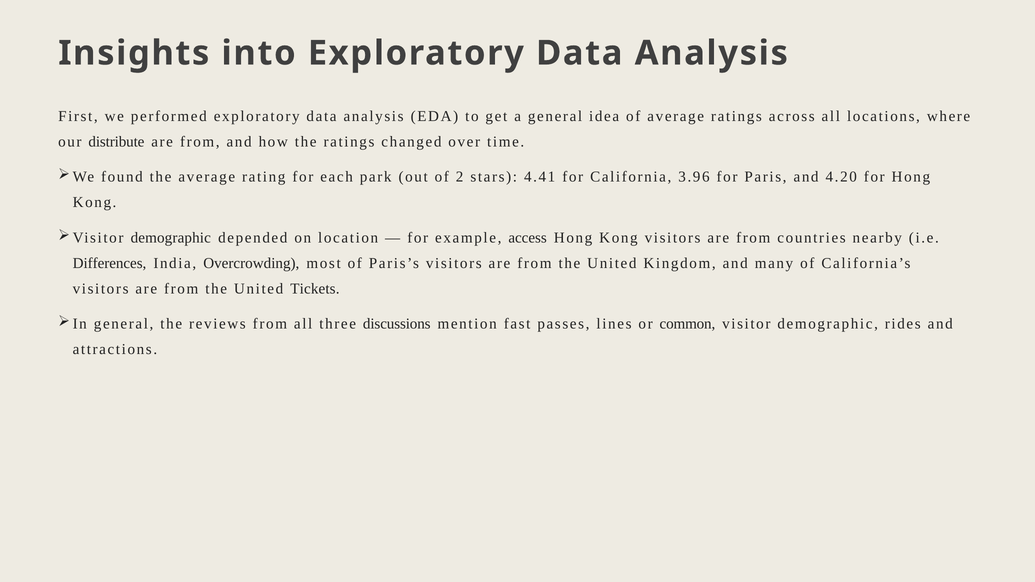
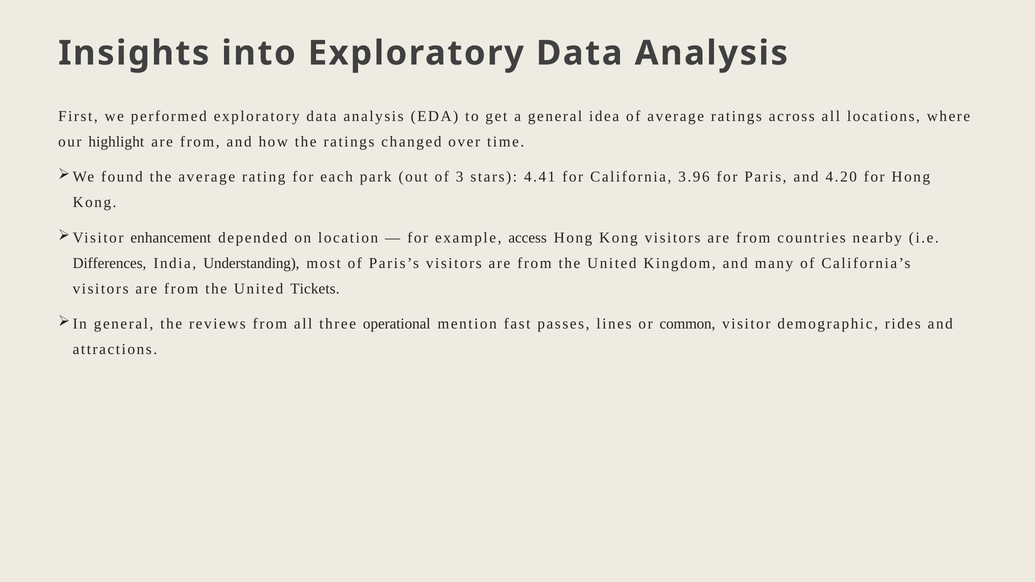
distribute: distribute -> highlight (116, 142)
2: 2 -> 3 (460, 177)
demographic: demographic -> enhancement (171, 238)
Overcrowding: Overcrowding -> Understanding (251, 263)
discussions: discussions -> operational (397, 324)
